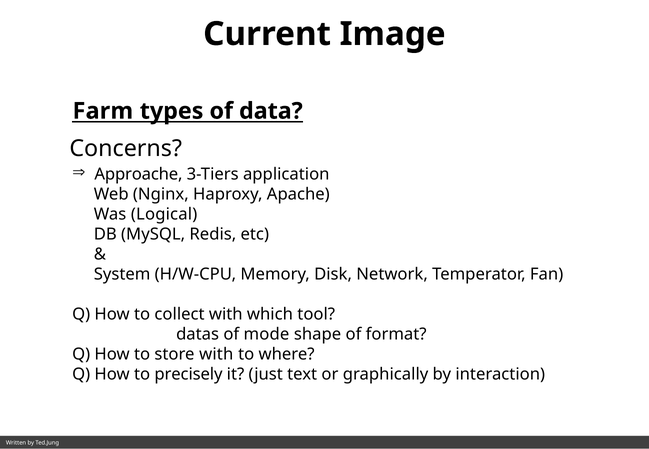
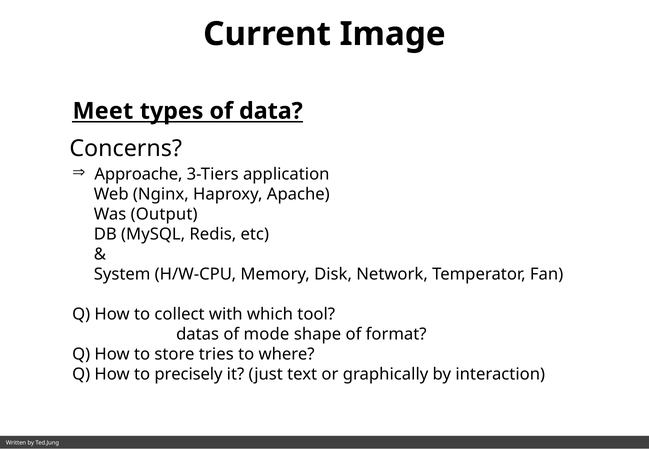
Farm: Farm -> Meet (103, 111)
Logical: Logical -> Output (164, 215)
store with: with -> tries (216, 354)
